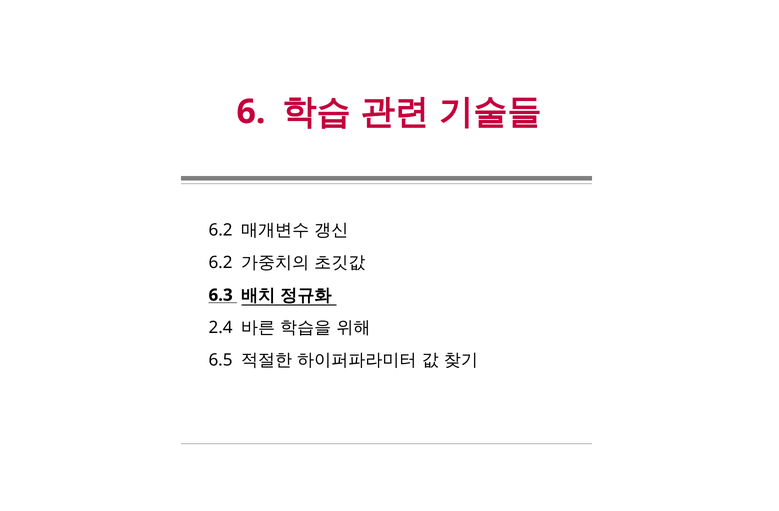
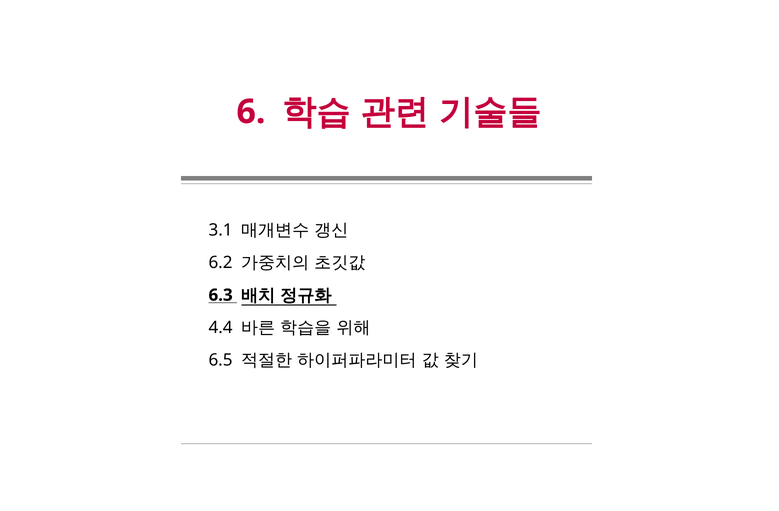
6.2: 6.2 -> 3.1 (221, 230)
2.4: 2.4 -> 4.4 (221, 328)
